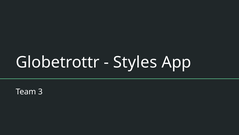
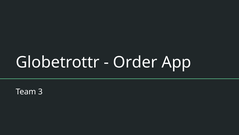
Styles: Styles -> Order (135, 62)
